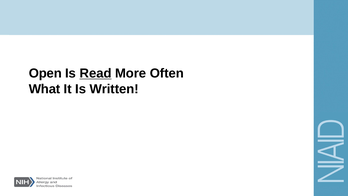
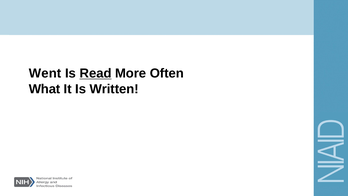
Open: Open -> Went (45, 73)
